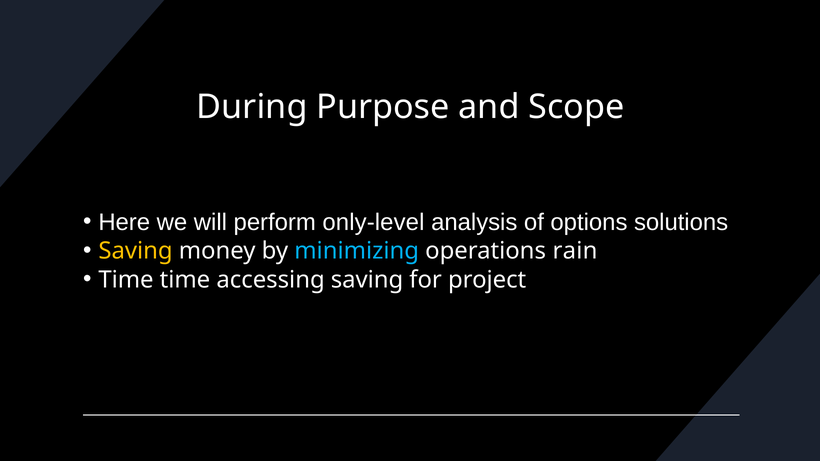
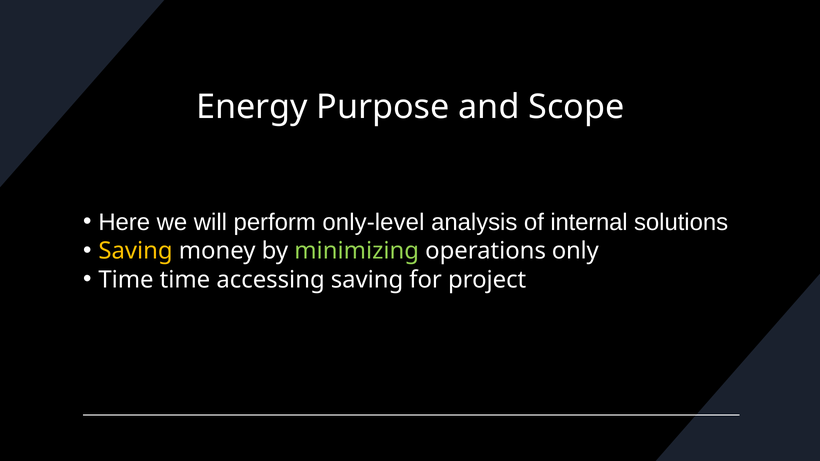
During: During -> Energy (252, 107)
options: options -> internal (589, 222)
minimizing colour: light blue -> light green (357, 251)
rain: rain -> only (575, 251)
